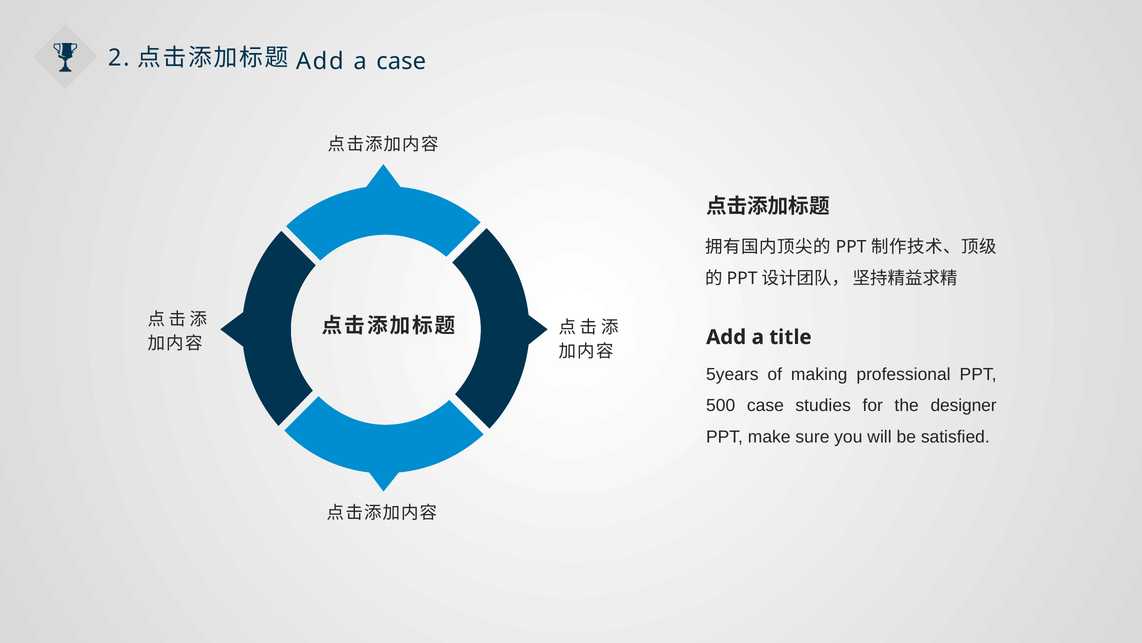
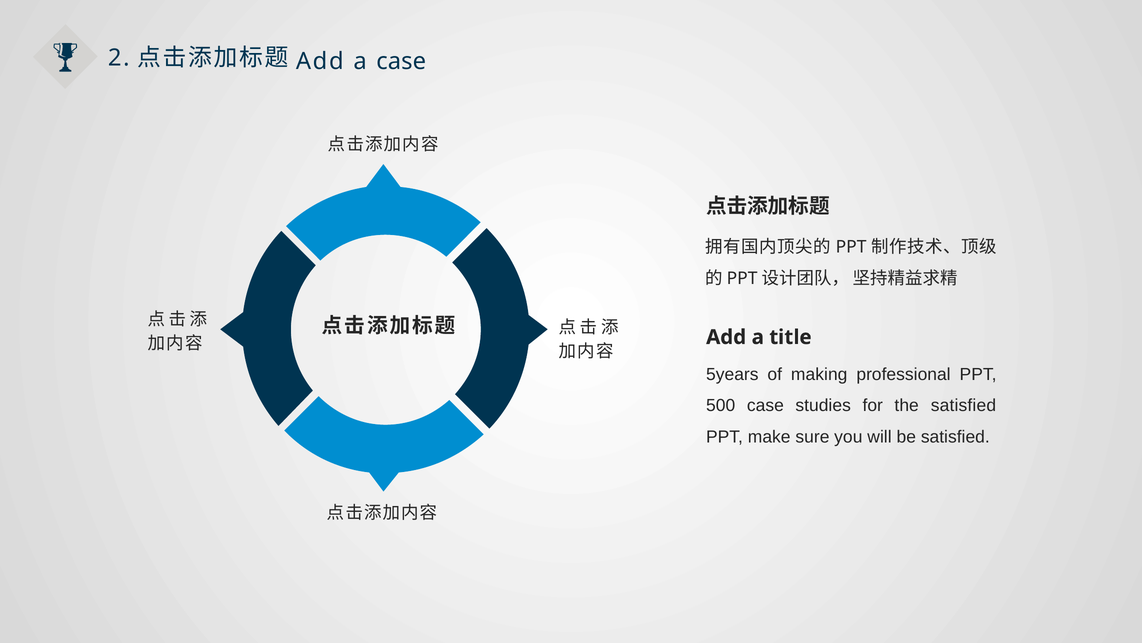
the designer: designer -> satisfied (963, 405)
